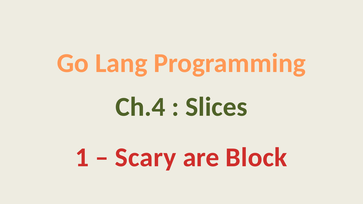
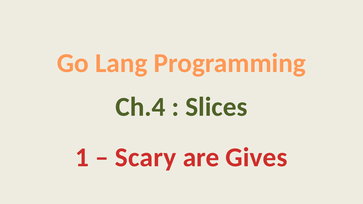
Block: Block -> Gives (256, 157)
